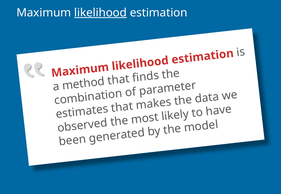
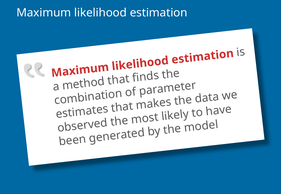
likelihood underline: present -> none (100, 13)
